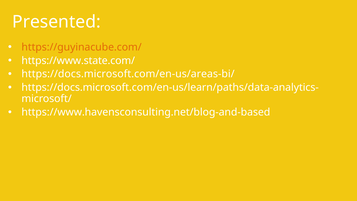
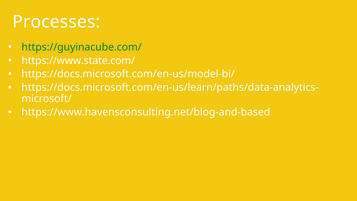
Presented: Presented -> Processes (56, 22)
https://guyinacube.com/ colour: orange -> green (82, 47)
https://docs.microsoft.com/en-us/areas-bi/: https://docs.microsoft.com/en-us/areas-bi/ -> https://docs.microsoft.com/en-us/model-bi/ (128, 74)
